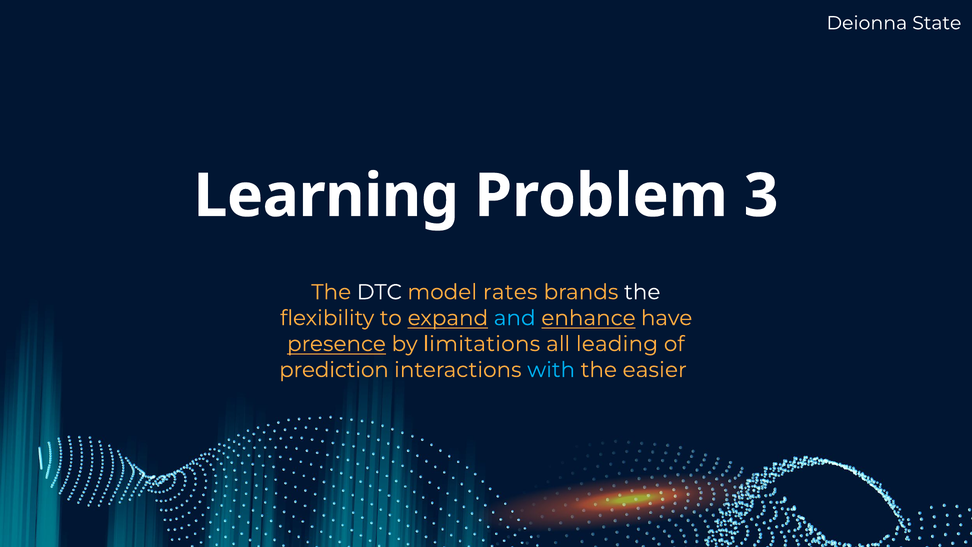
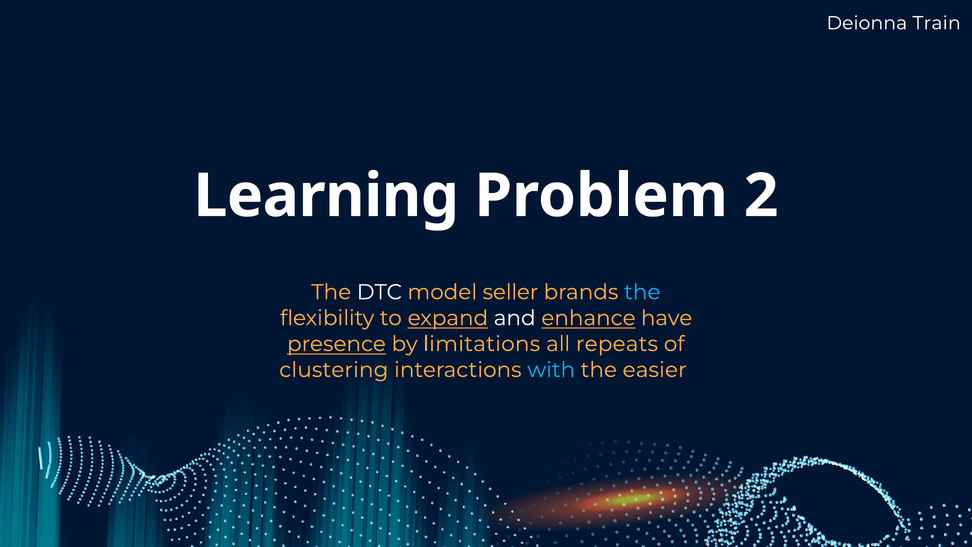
State: State -> Train (937, 23)
3: 3 -> 2 (761, 196)
rates: rates -> seller (510, 292)
the colour: white -> light blue (642, 292)
and colour: light blue -> white (515, 318)
leading: leading -> repeats (617, 344)
prediction: prediction -> clustering (334, 370)
